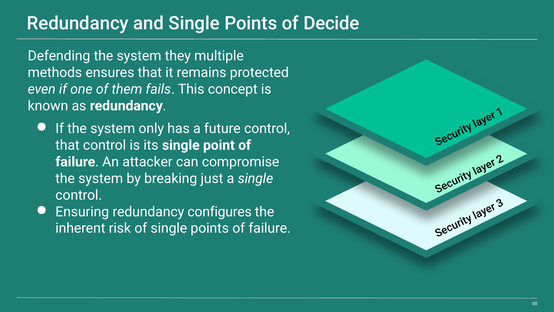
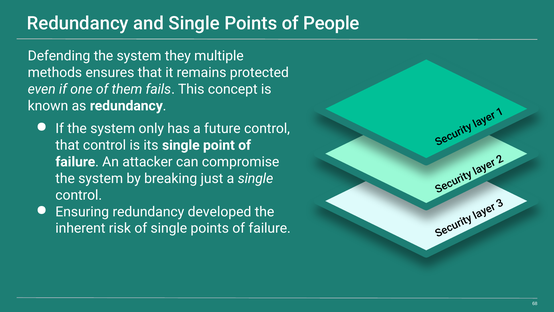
Decide: Decide -> People (331, 23)
configures: configures -> developed (220, 212)
